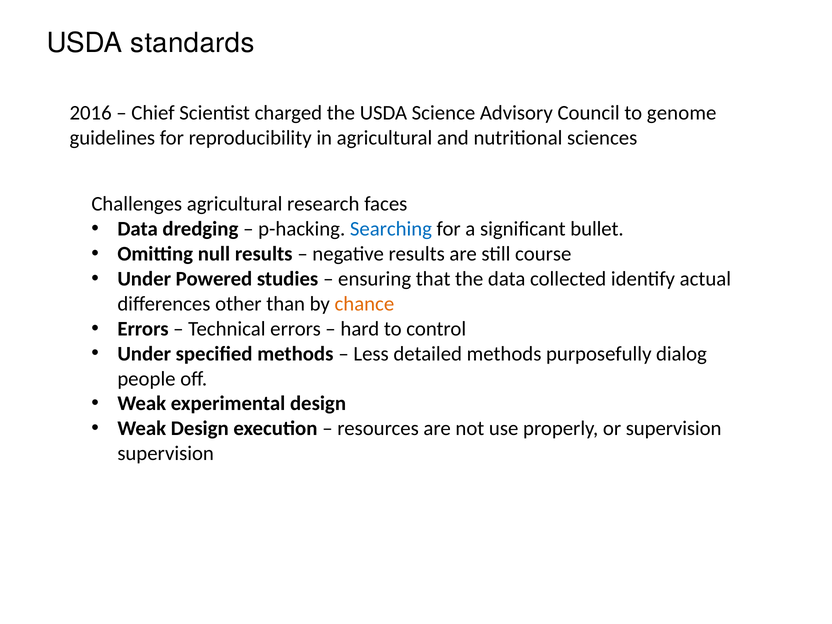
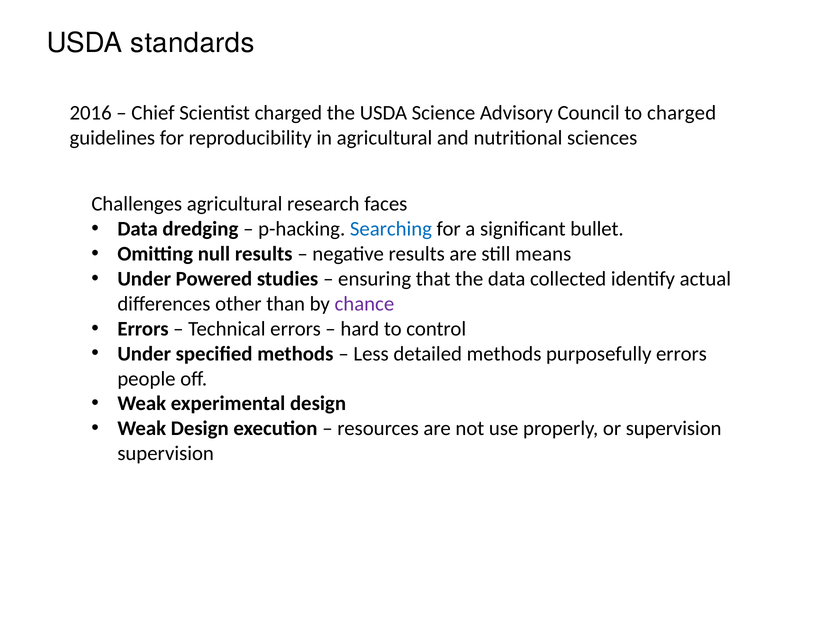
to genome: genome -> charged (682, 113)
course: course -> means (543, 254)
chance colour: orange -> purple (364, 304)
purposefully dialog: dialog -> errors (681, 354)
